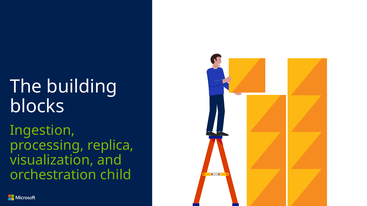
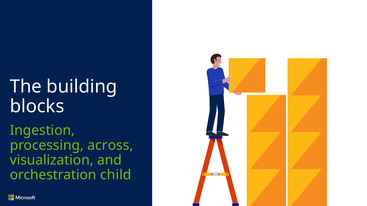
replica: replica -> across (110, 146)
